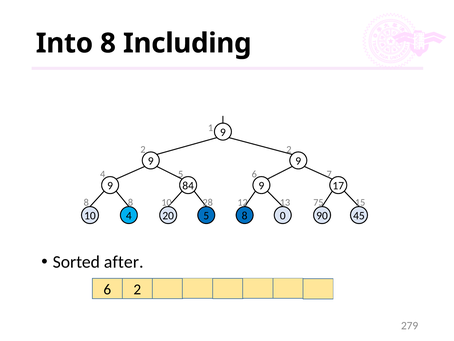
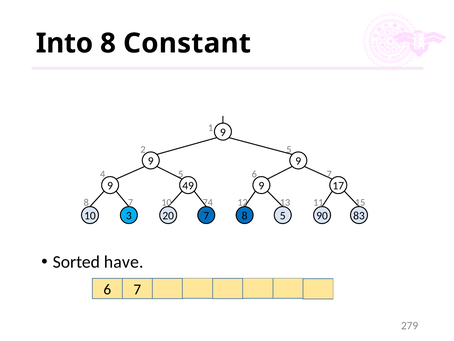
Including: Including -> Constant (187, 43)
2 2: 2 -> 5 (289, 149)
84: 84 -> 49 (188, 186)
8 8: 8 -> 7 (131, 202)
28: 28 -> 74 (208, 202)
75: 75 -> 11 (318, 202)
10 4: 4 -> 3 (129, 216)
20 5: 5 -> 7 (206, 216)
8 0: 0 -> 5 (283, 216)
45: 45 -> 83 (359, 216)
after: after -> have (124, 262)
2: 2 -> 7 (137, 289)
